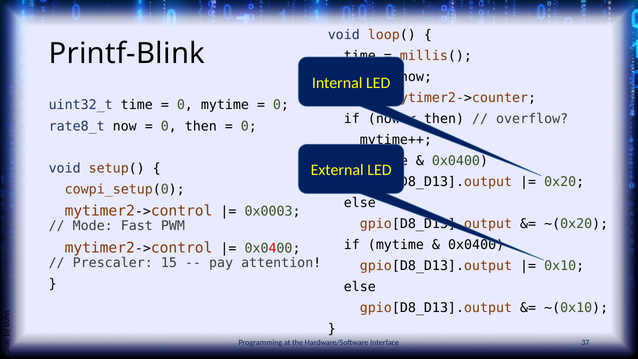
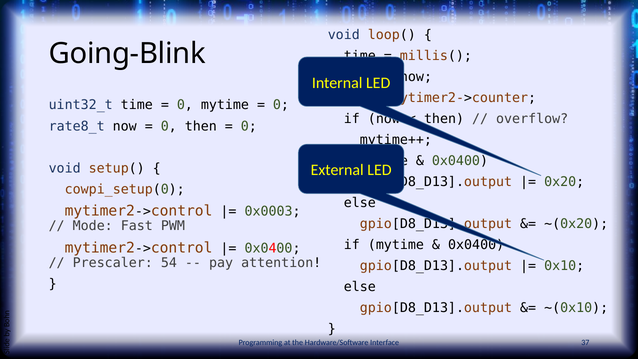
Printf-Blink: Printf-Blink -> Going-Blink (127, 54)
15: 15 -> 54 (169, 263)
